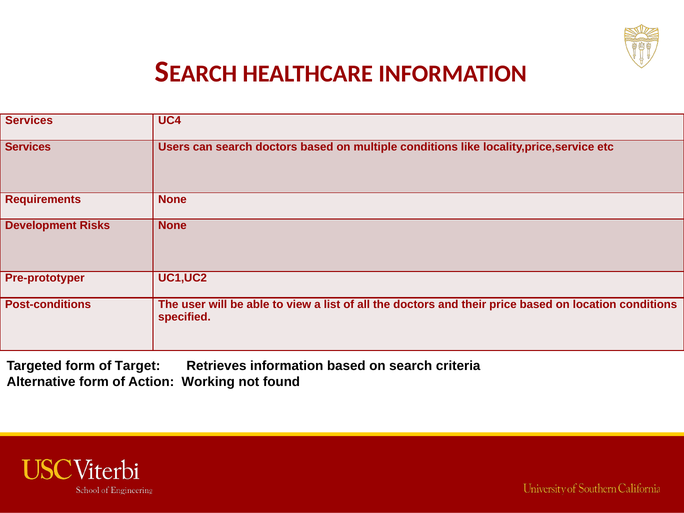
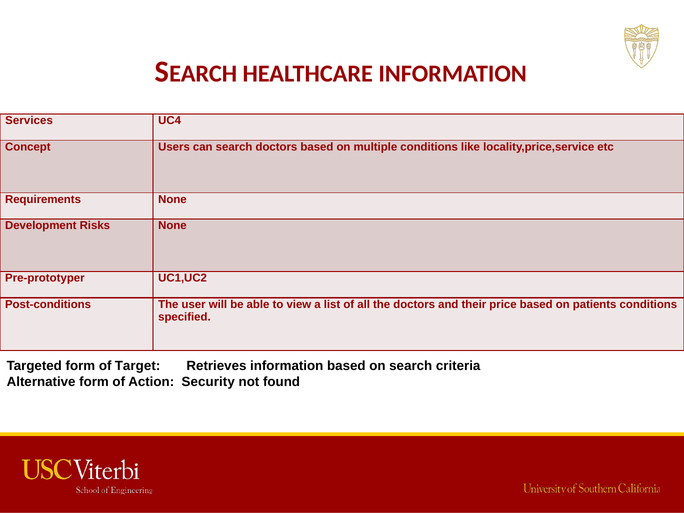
Services: Services -> Concept (28, 147)
location: location -> patients (595, 304)
Working: Working -> Security (208, 382)
